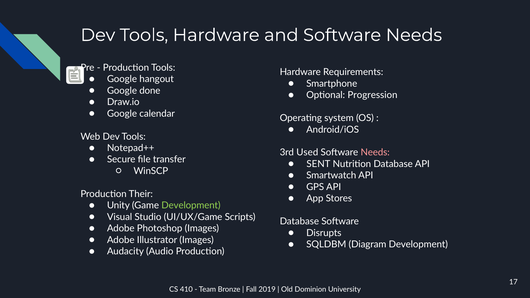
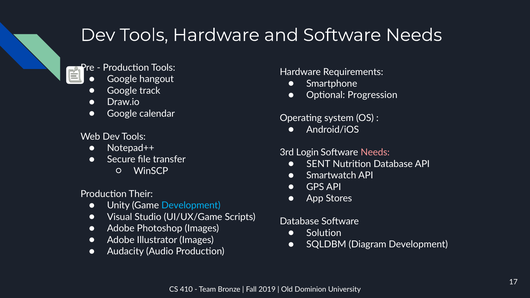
done: done -> track (150, 91)
Used: Used -> Login (307, 153)
Development colour: light green -> light blue (191, 206)
Disrupts: Disrupts -> Solution (324, 233)
